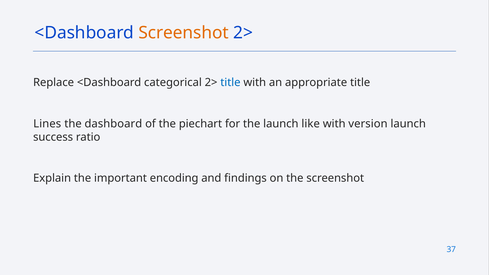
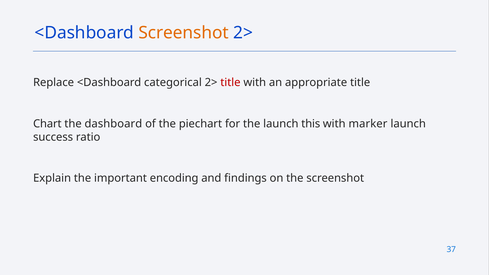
title colour: blue -> red (230, 83)
Lines: Lines -> Chart (47, 124)
like: like -> this (311, 124)
version: version -> marker (368, 124)
